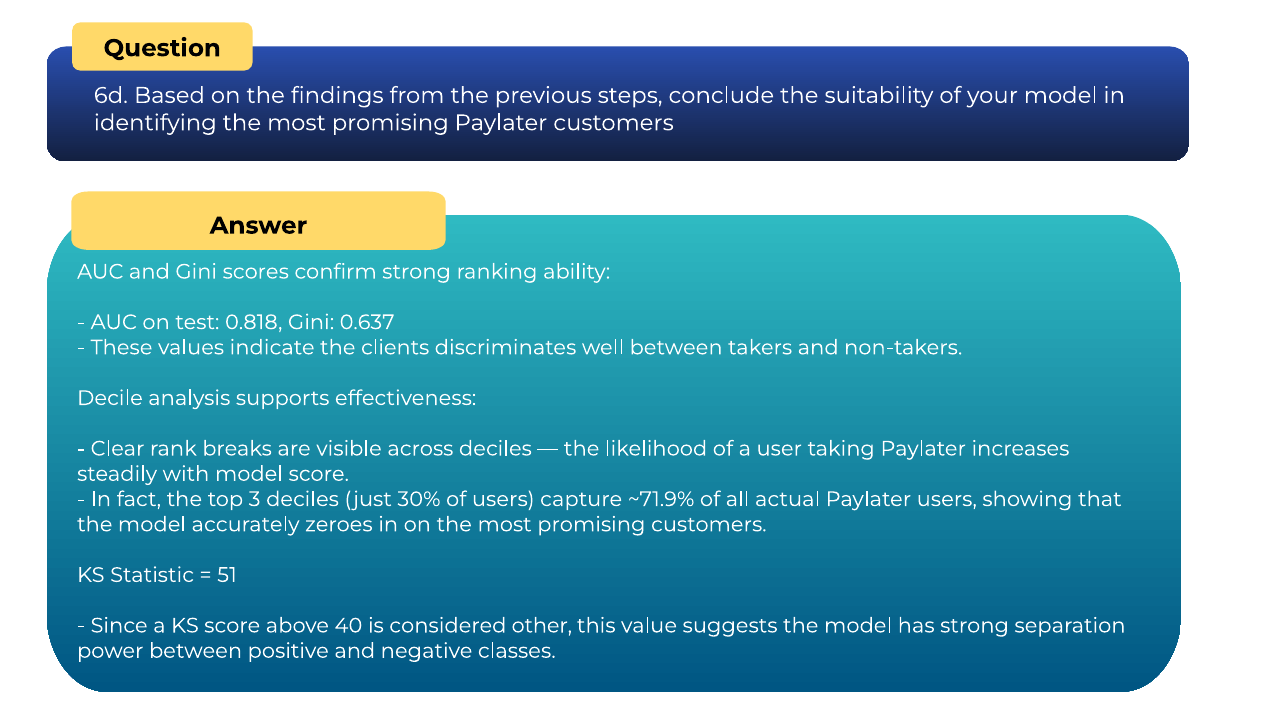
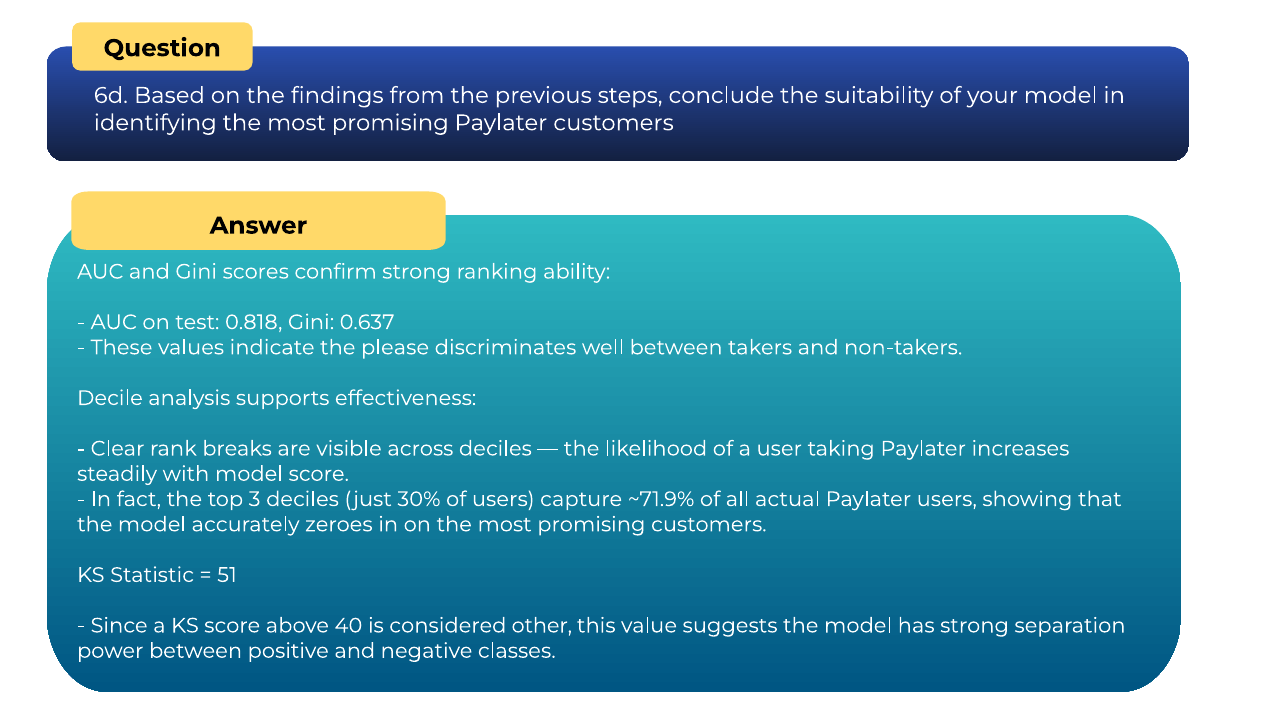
clients: clients -> please (395, 348)
